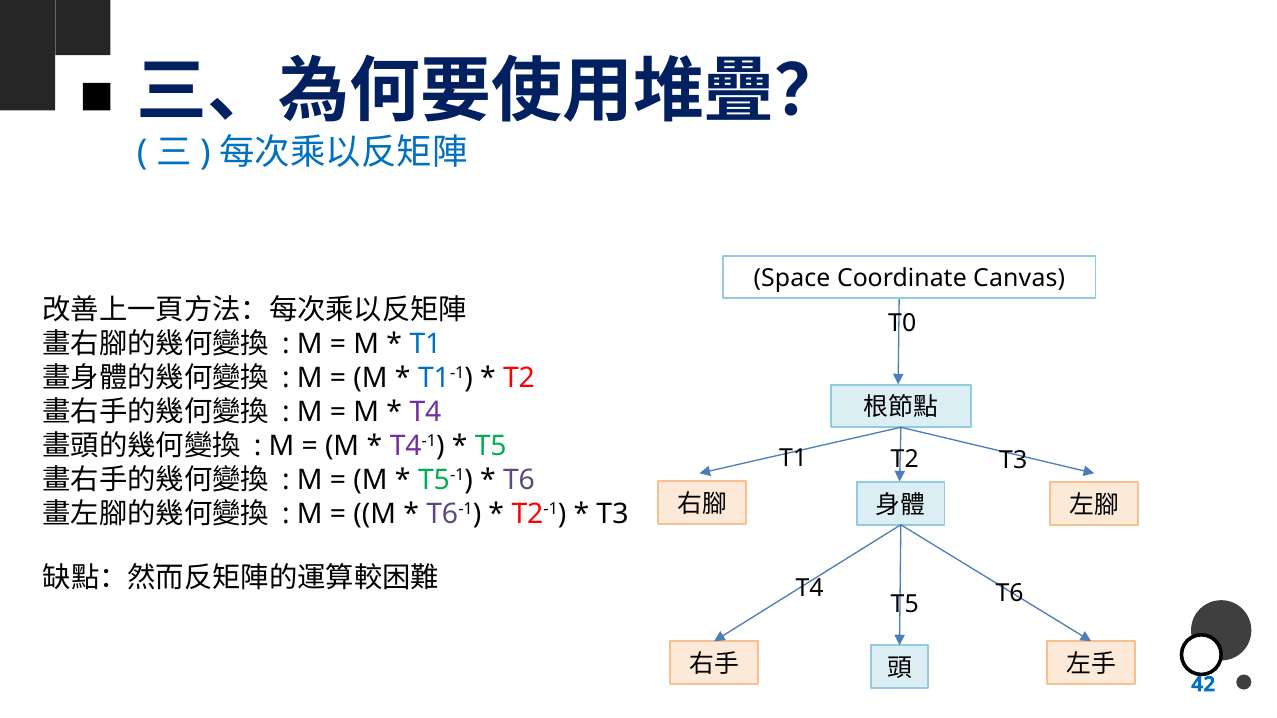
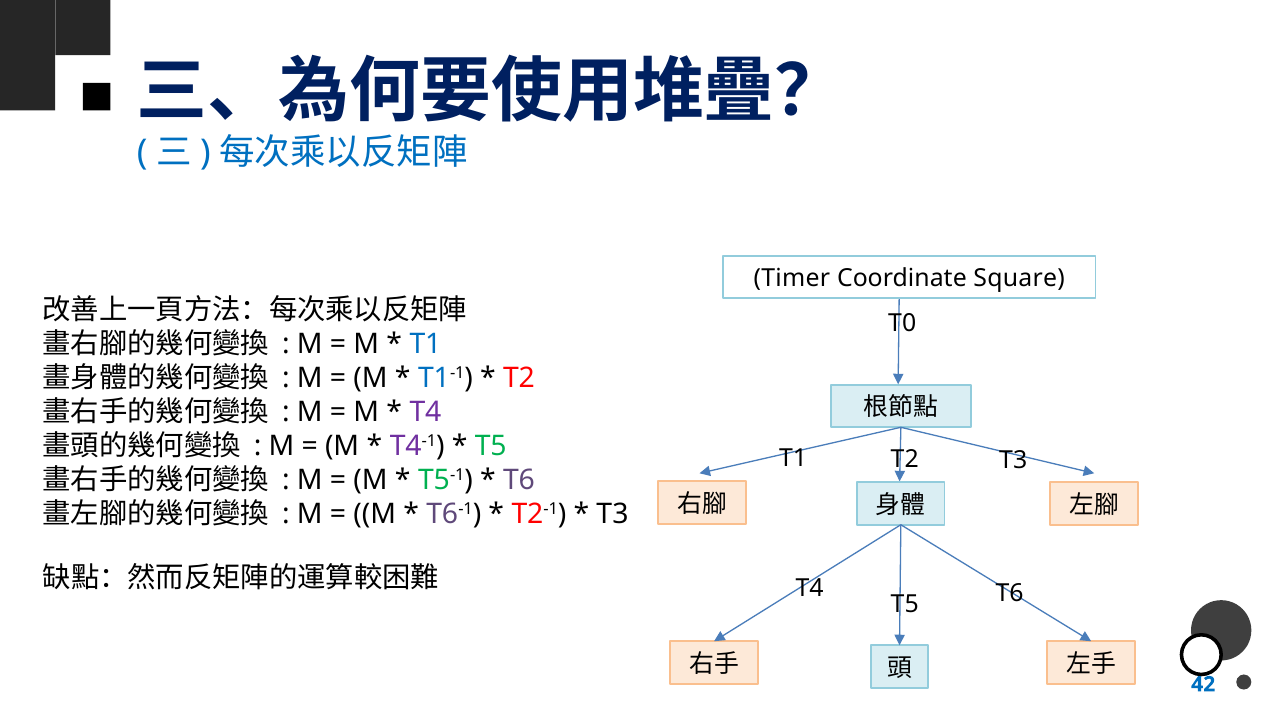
Space: Space -> Timer (792, 279)
Canvas: Canvas -> Square (1019, 279)
